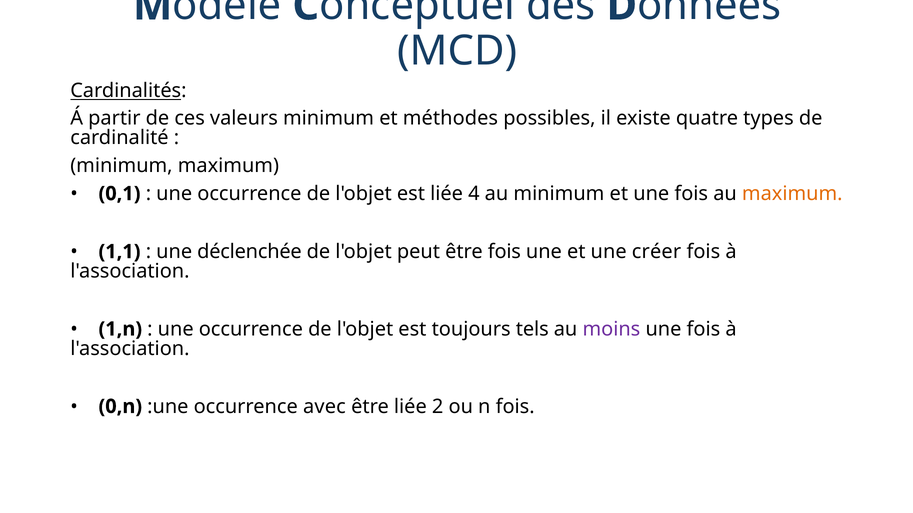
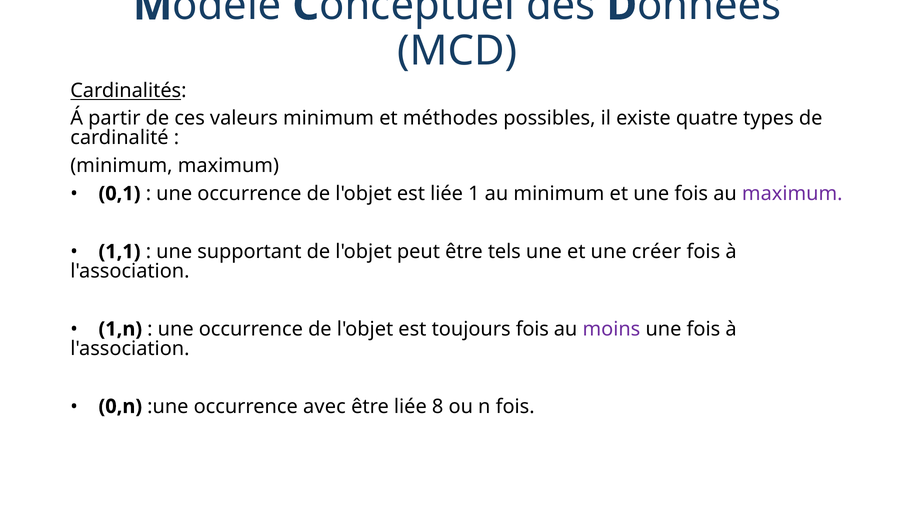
4: 4 -> 1 (474, 194)
maximum colour: orange -> purple (792, 194)
déclenchée: déclenchée -> supportant (249, 252)
être fois: fois -> tels (504, 252)
toujours tels: tels -> fois (532, 329)
2: 2 -> 8 (438, 407)
